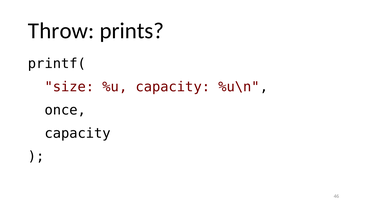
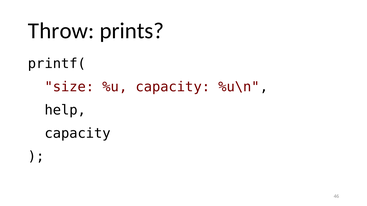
once: once -> help (65, 110)
